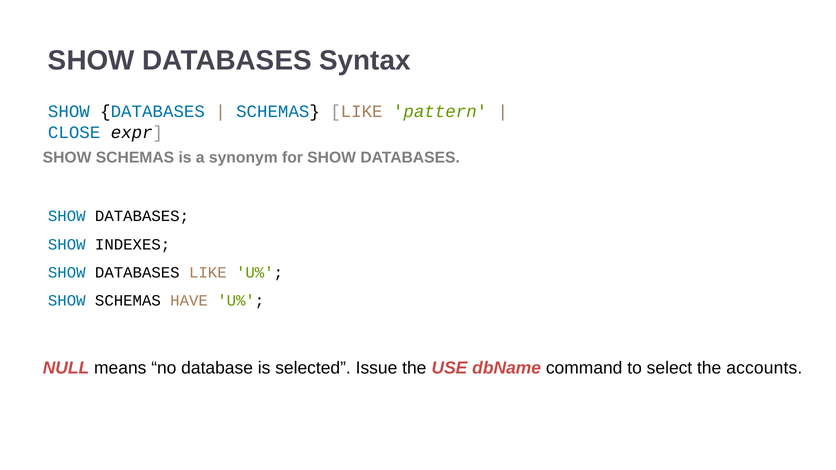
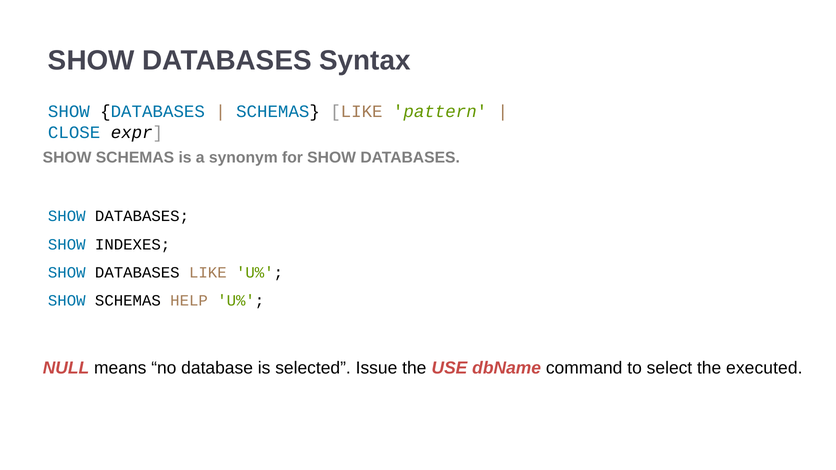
HAVE: HAVE -> HELP (189, 301)
accounts: accounts -> executed (764, 368)
